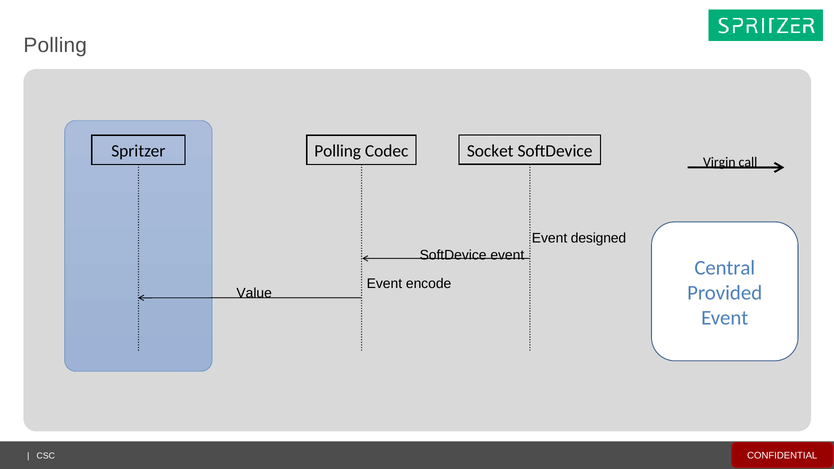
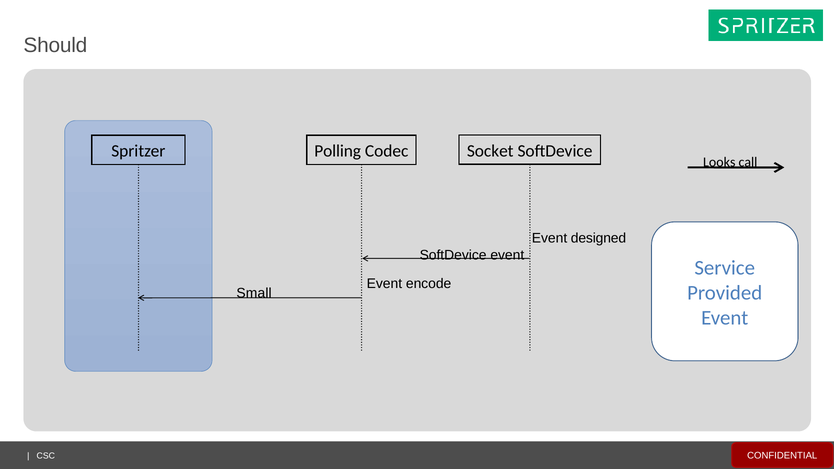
Polling: Polling -> Should (55, 45)
Virgin: Virgin -> Looks (719, 162)
Central: Central -> Service (725, 268)
Value: Value -> Small (254, 293)
